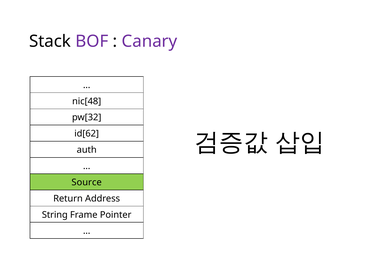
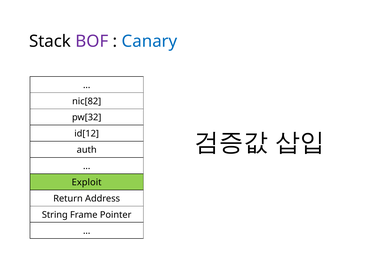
Canary colour: purple -> blue (149, 41)
nic[48: nic[48 -> nic[82 (87, 102)
id[62: id[62 -> id[12 (87, 134)
Source: Source -> Exploit (87, 183)
